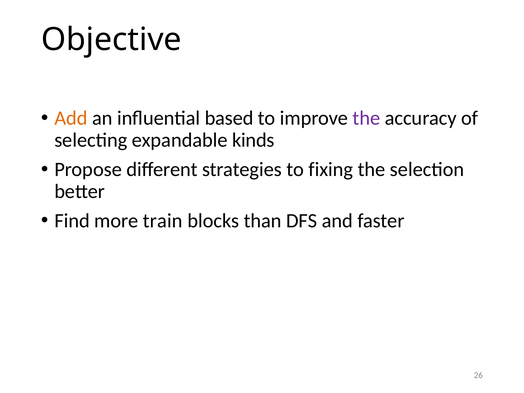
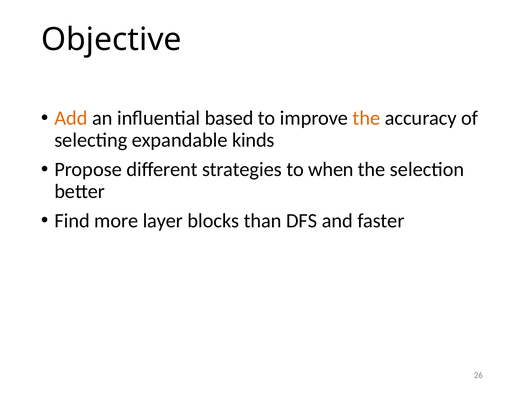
the colour: purple -> orange (366, 118)
fixing: fixing -> when (331, 169)
train: train -> layer (163, 221)
